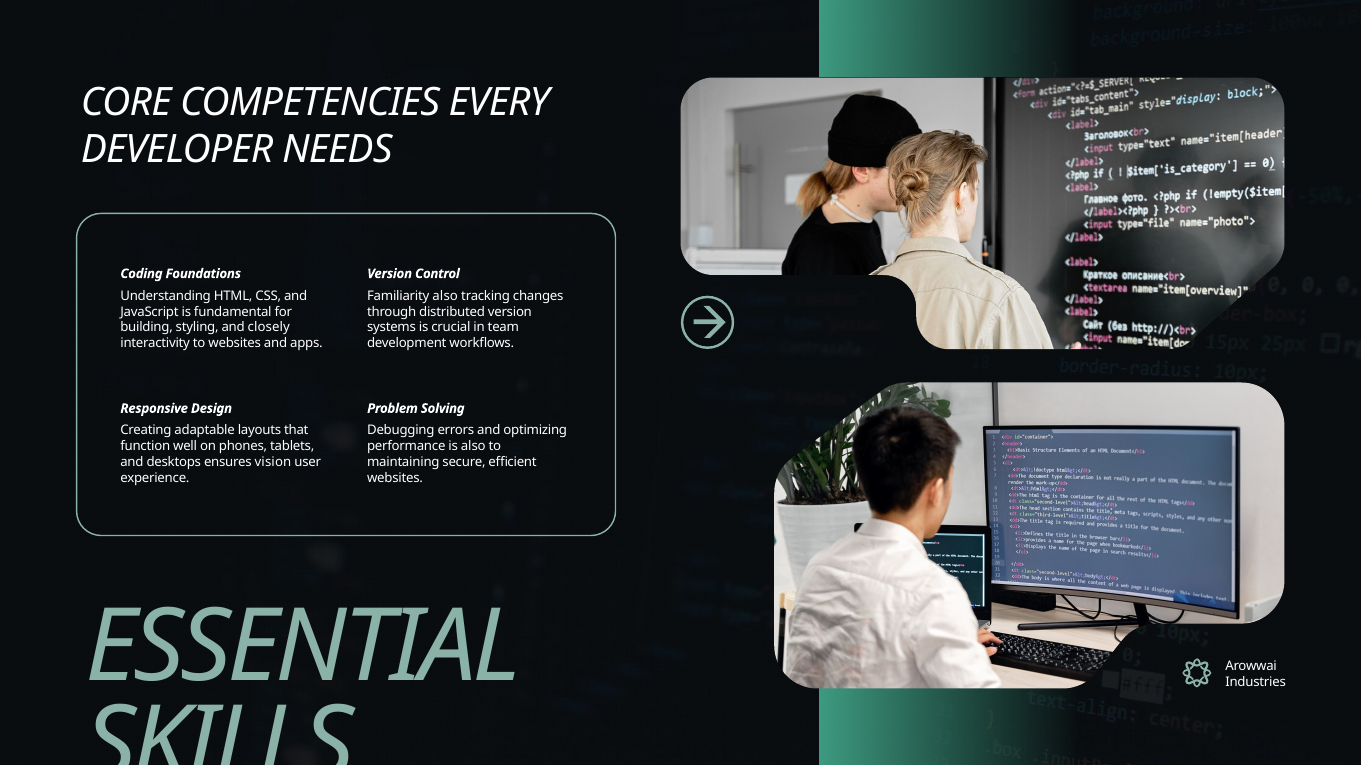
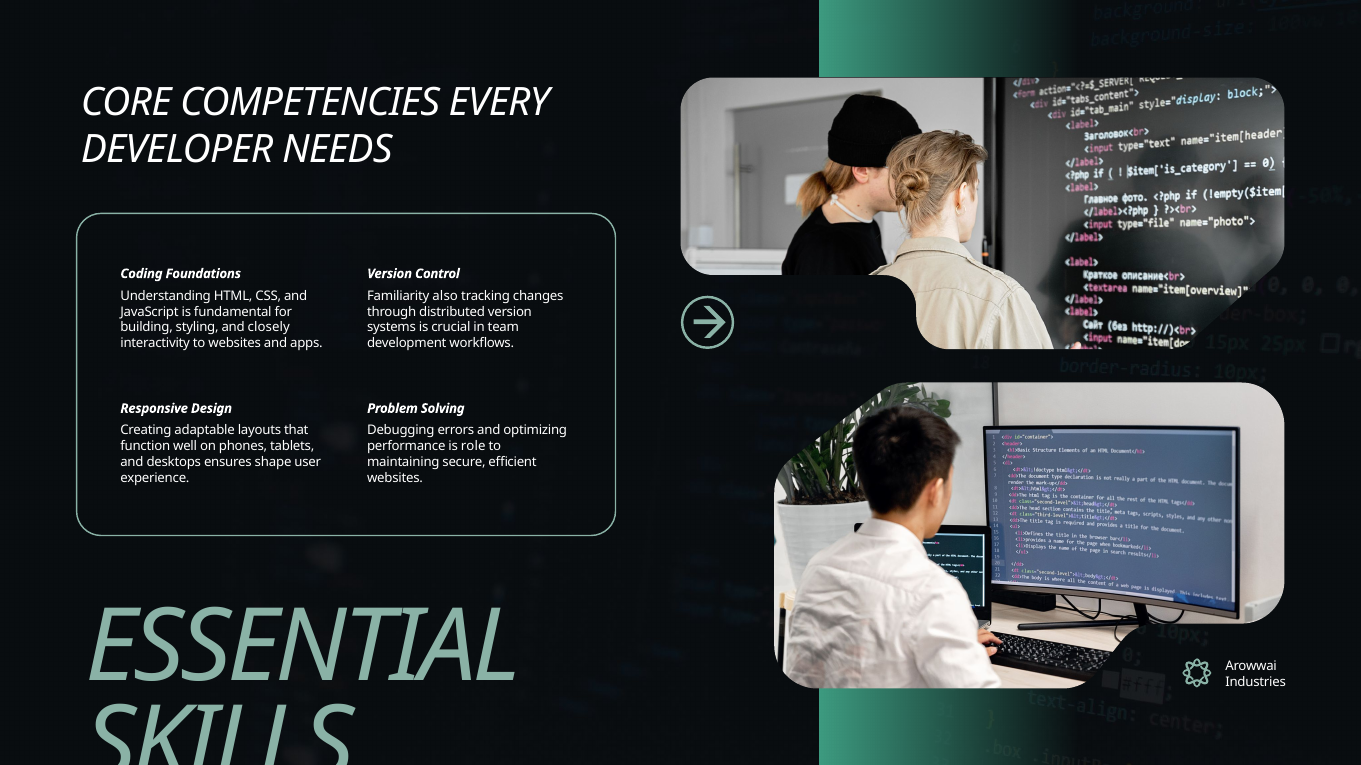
is also: also -> role (473, 447)
vision: vision -> shape (273, 463)
